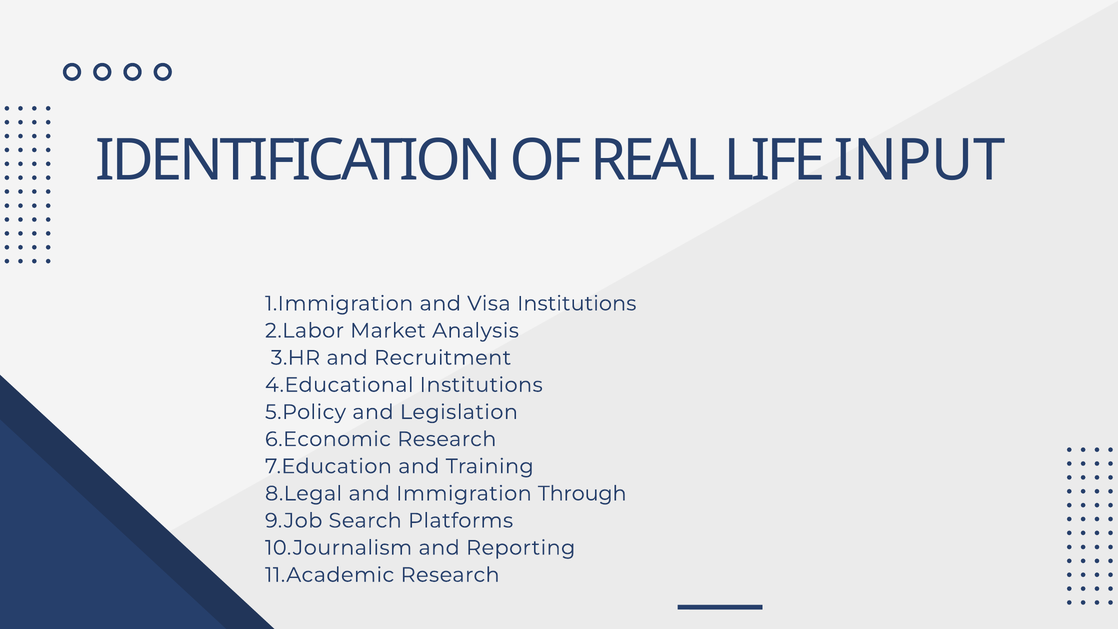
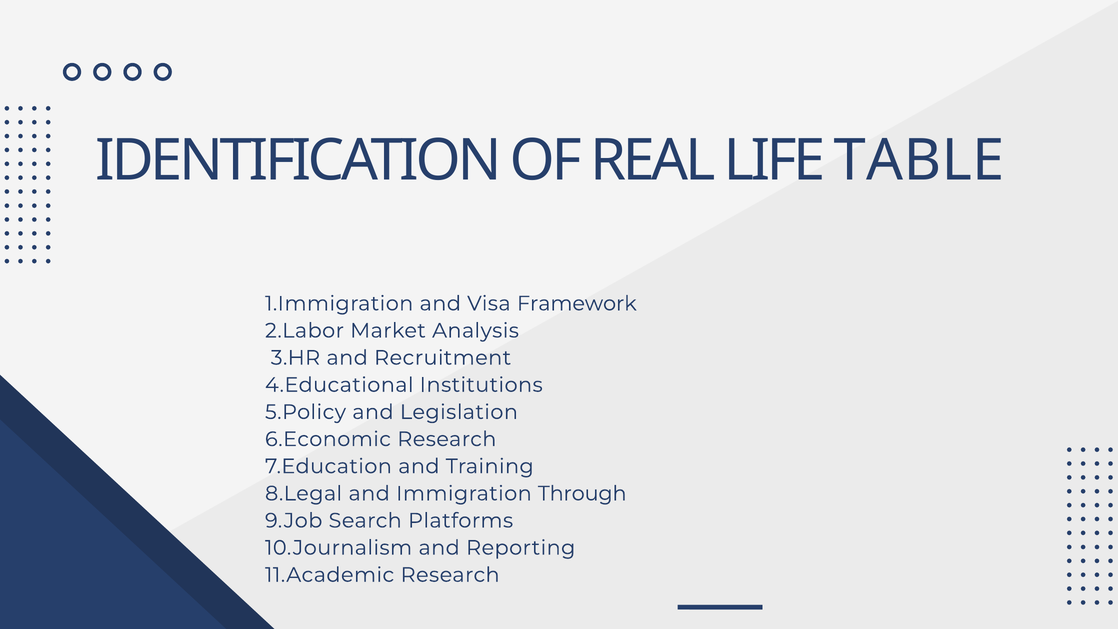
INPUT: INPUT -> TABLE (919, 161)
Visa Institutions: Institutions -> Framework (577, 303)
